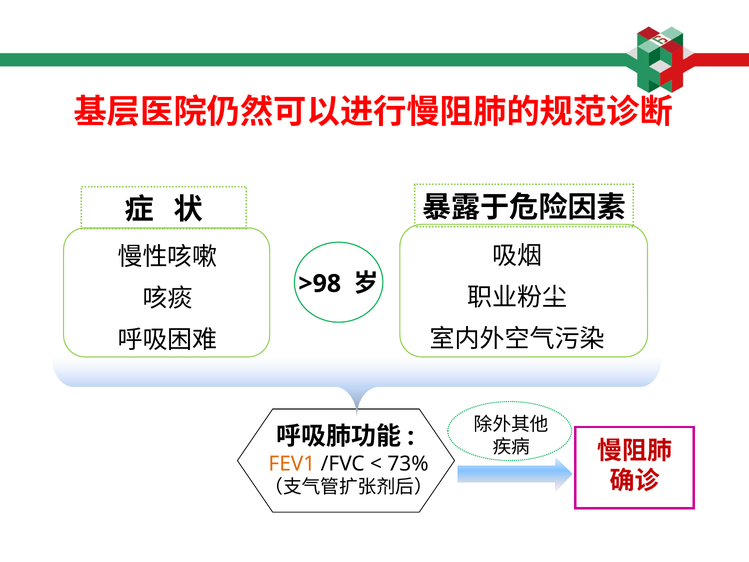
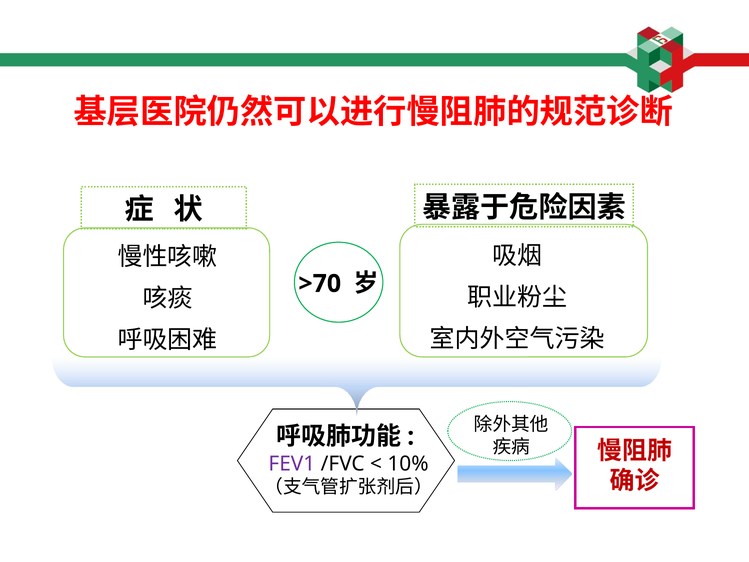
>98: >98 -> >70 (320, 284)
FEV1 colour: orange -> purple (292, 463)
73%: 73% -> 10% (408, 463)
